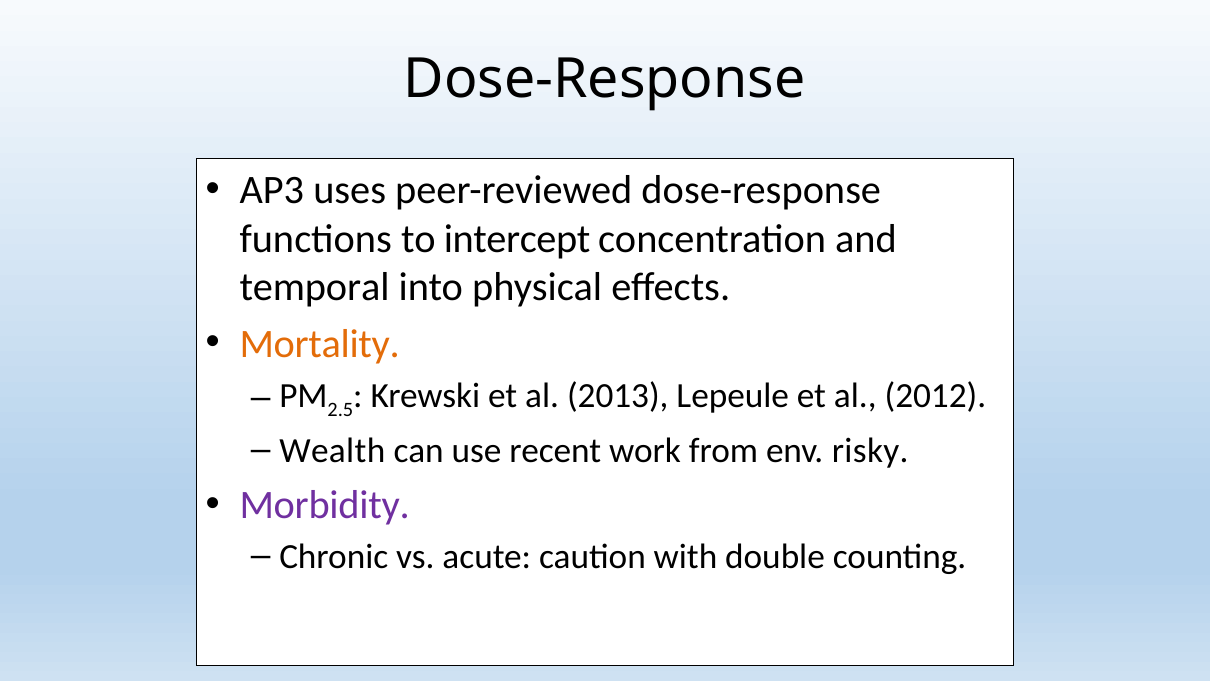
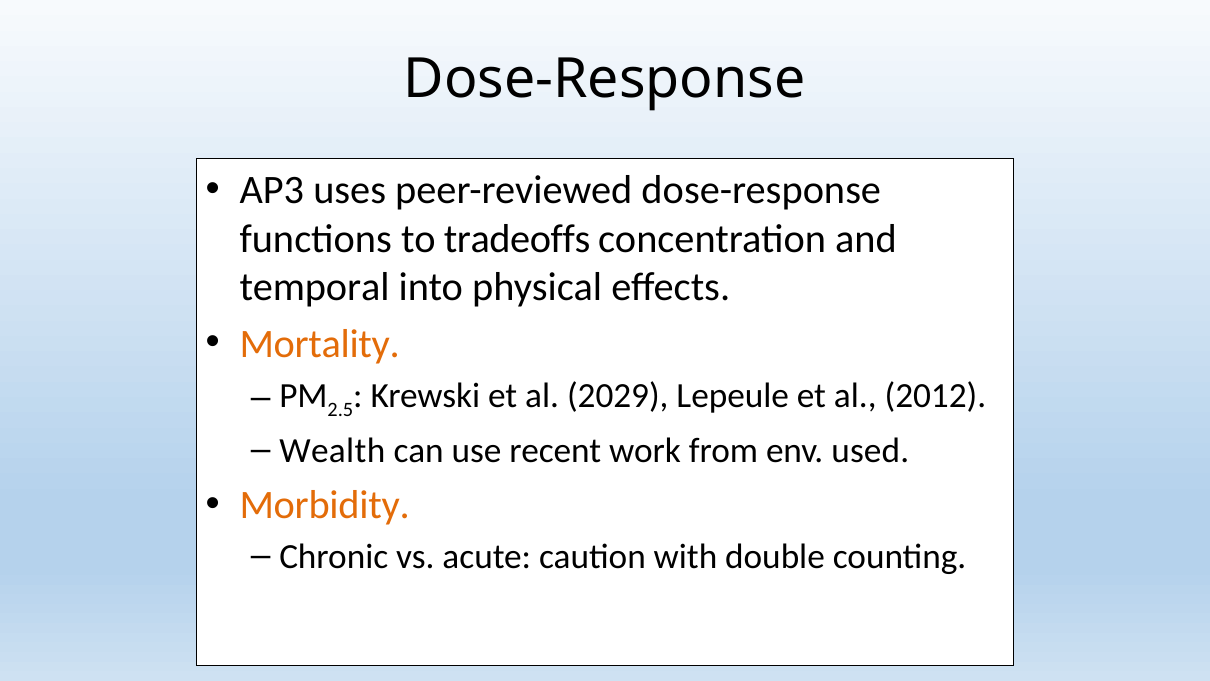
intercept: intercept -> tradeoffs (517, 239)
2013: 2013 -> 2029 (618, 396)
risky: risky -> used (870, 451)
Morbidity colour: purple -> orange (325, 505)
